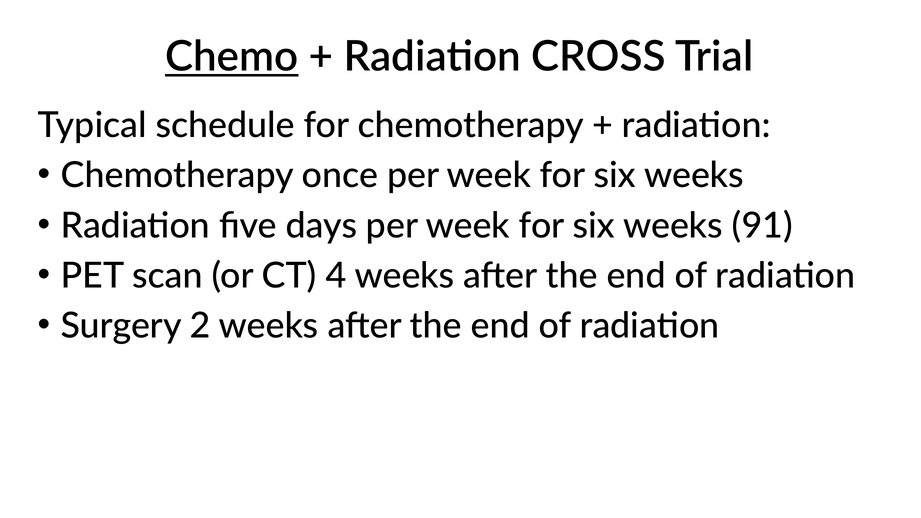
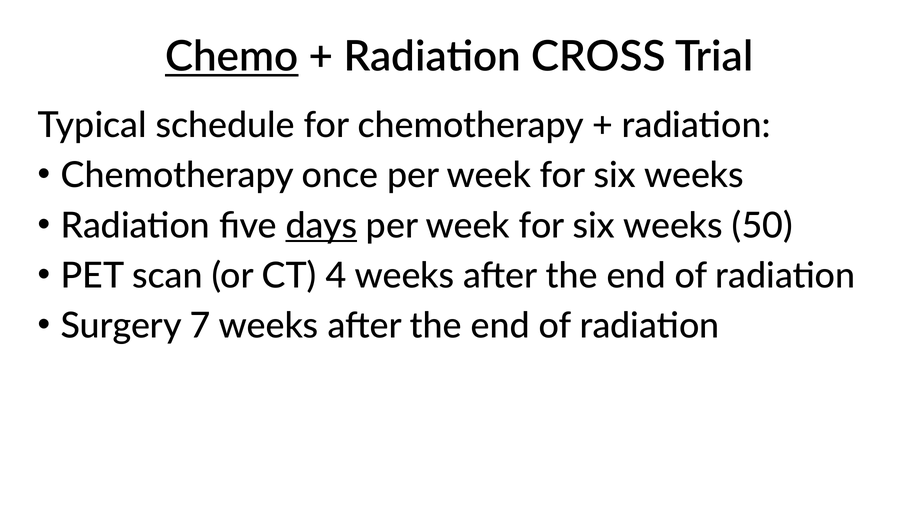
days underline: none -> present (321, 226)
91: 91 -> 50 (762, 226)
2: 2 -> 7 (200, 326)
